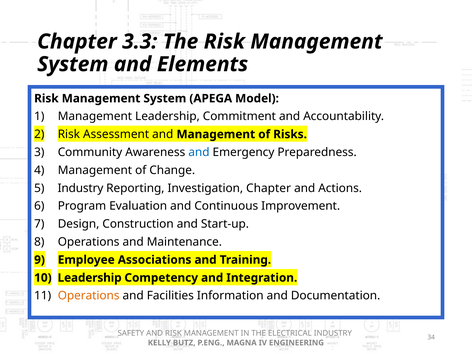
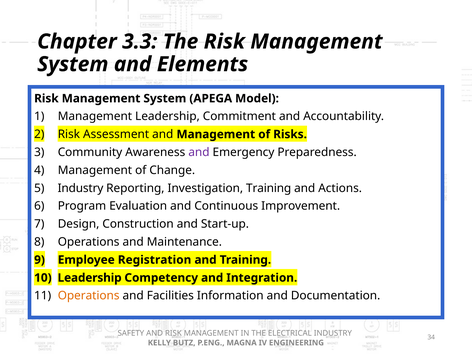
and colour: blue -> purple (199, 152)
Investigation Chapter: Chapter -> Training (269, 188)
Associations: Associations -> Registration (155, 260)
